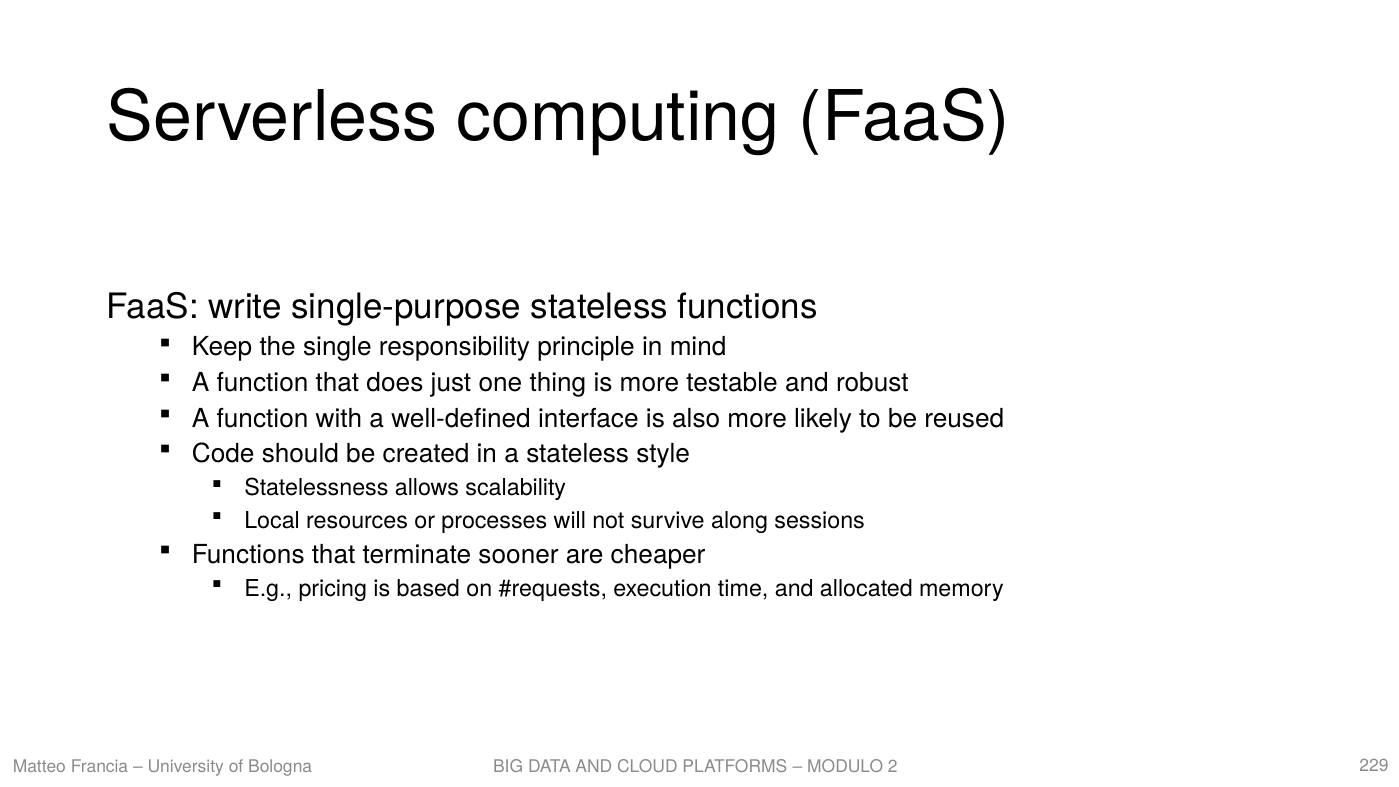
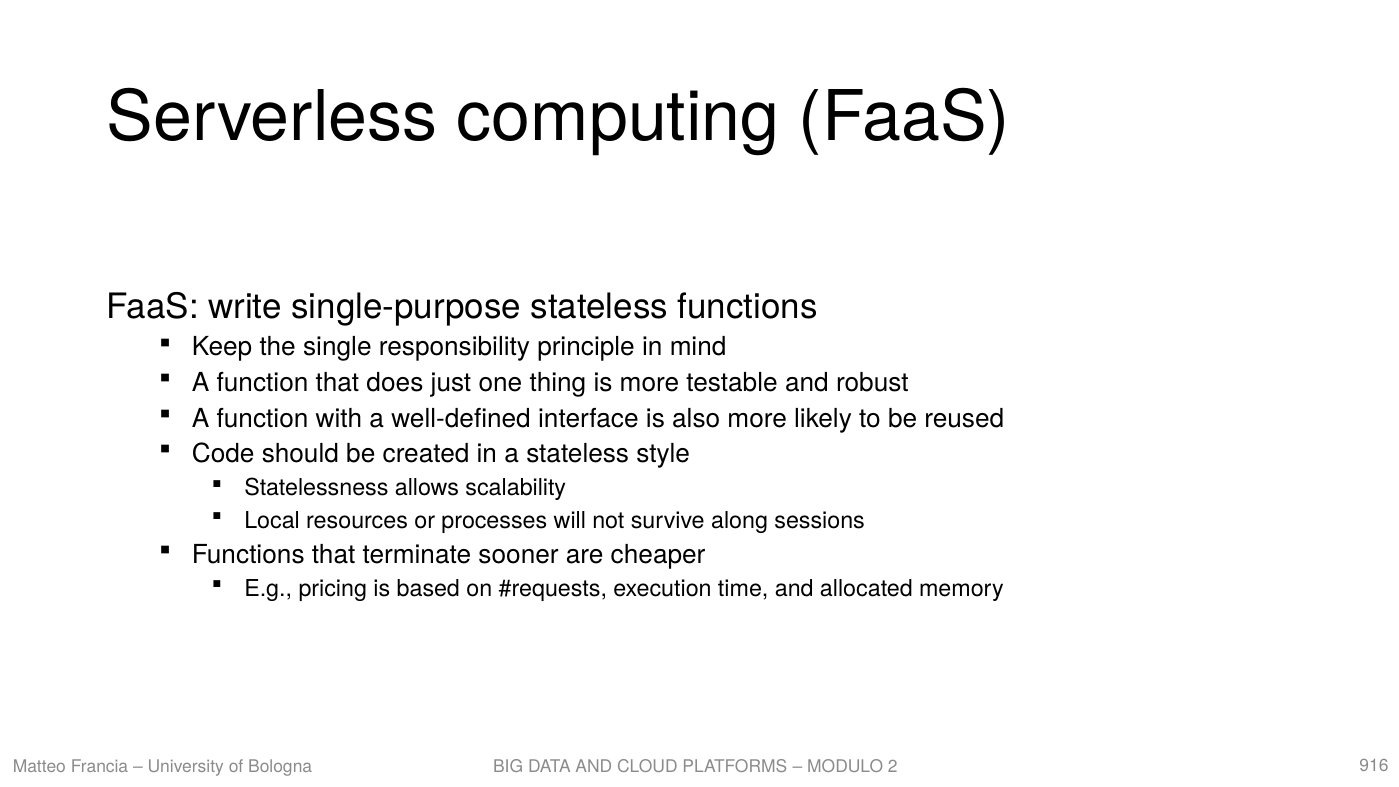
229: 229 -> 916 (1374, 765)
